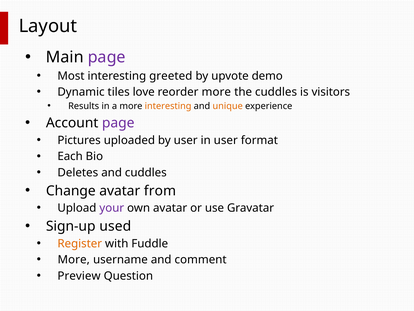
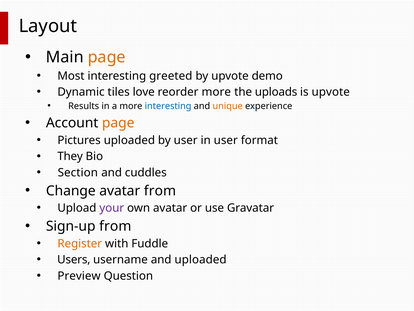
page colour: purple -> orange (107, 57)
the cuddles: cuddles -> uploads (276, 92)
is visitors: visitors -> upvote (331, 92)
interesting colour: orange -> blue (168, 106)
page colour: purple -> orange (118, 123)
Each: Each -> They (70, 156)
Deletes: Deletes -> Section (78, 172)
Sign-up used: used -> from (115, 226)
More: More -> Users (74, 259)
and comment: comment -> uploaded (201, 259)
